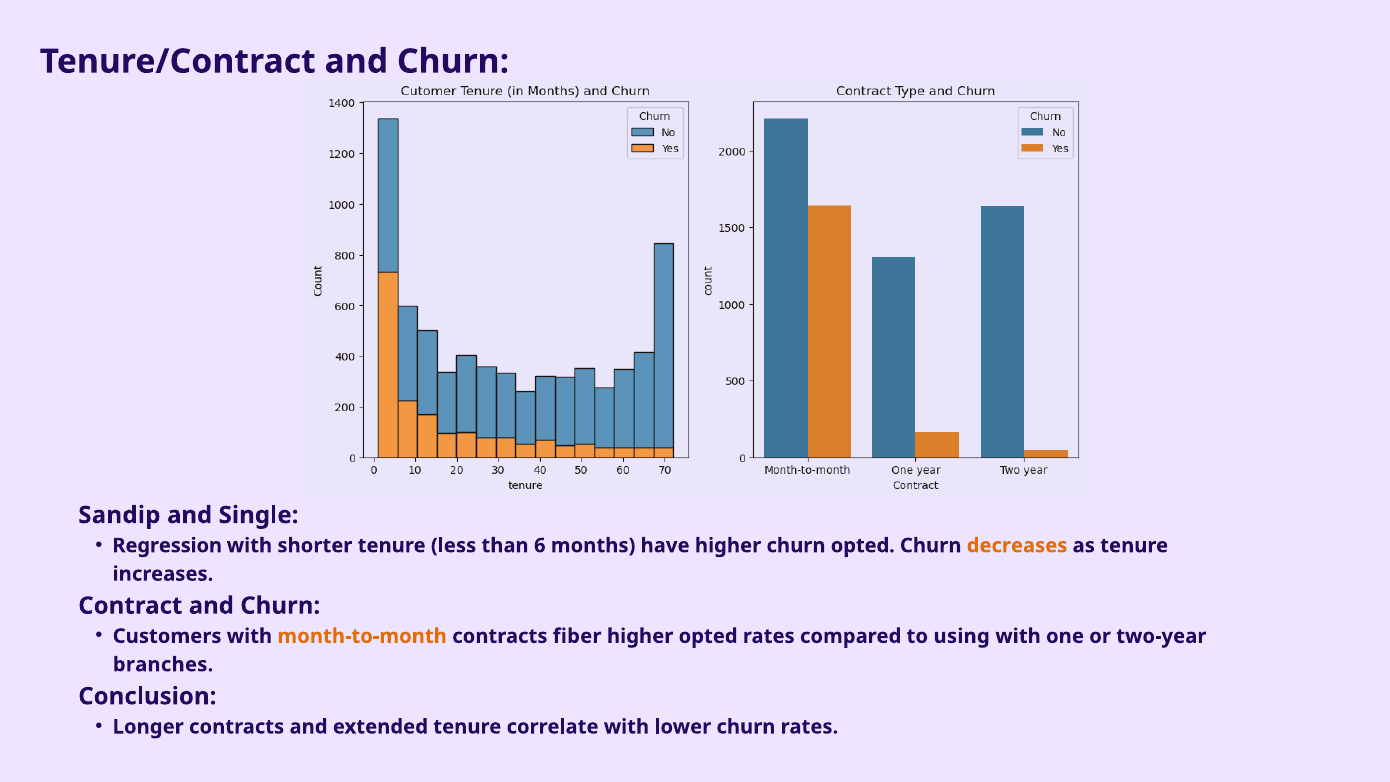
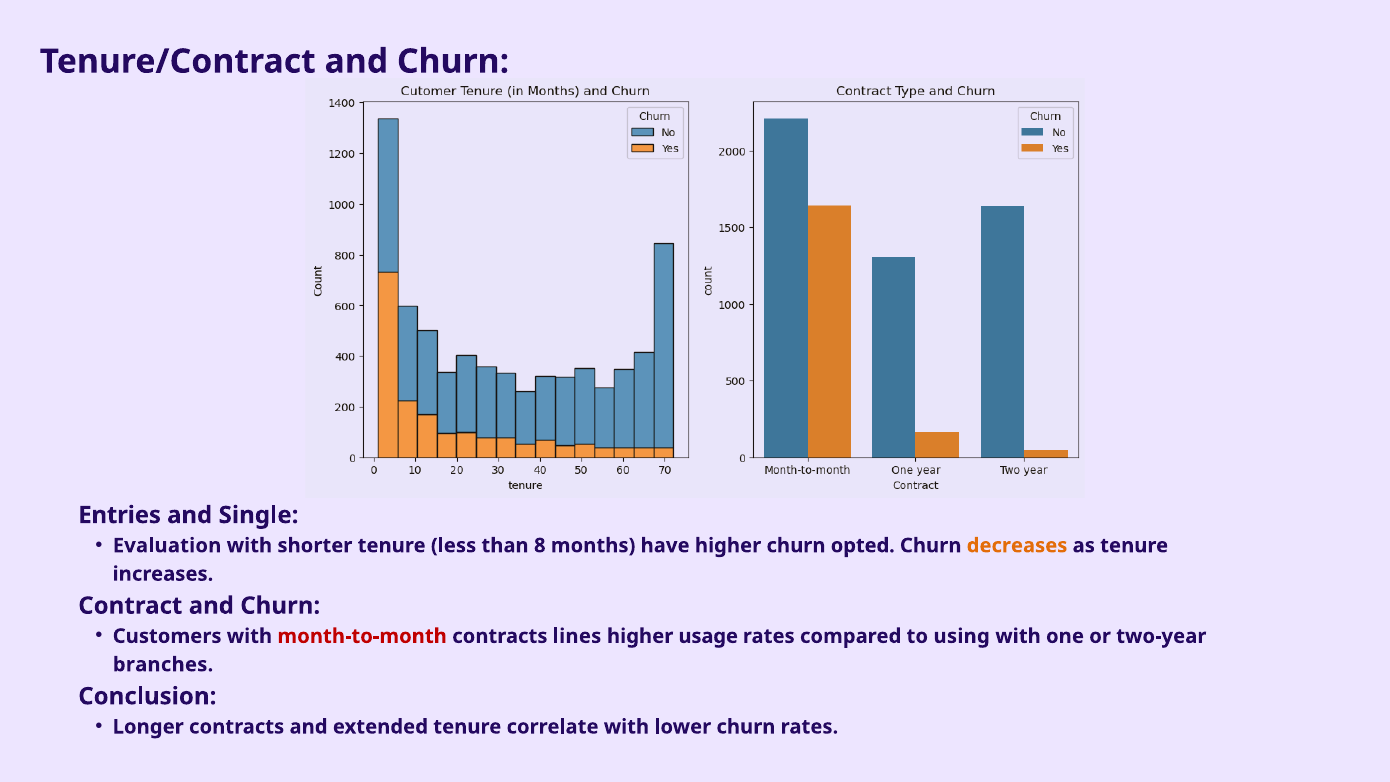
Sandip: Sandip -> Entries (120, 515)
Regression: Regression -> Evaluation (167, 546)
6: 6 -> 8 (540, 546)
month-to-month colour: orange -> red (362, 636)
fiber: fiber -> lines (577, 636)
higher opted: opted -> usage (708, 636)
